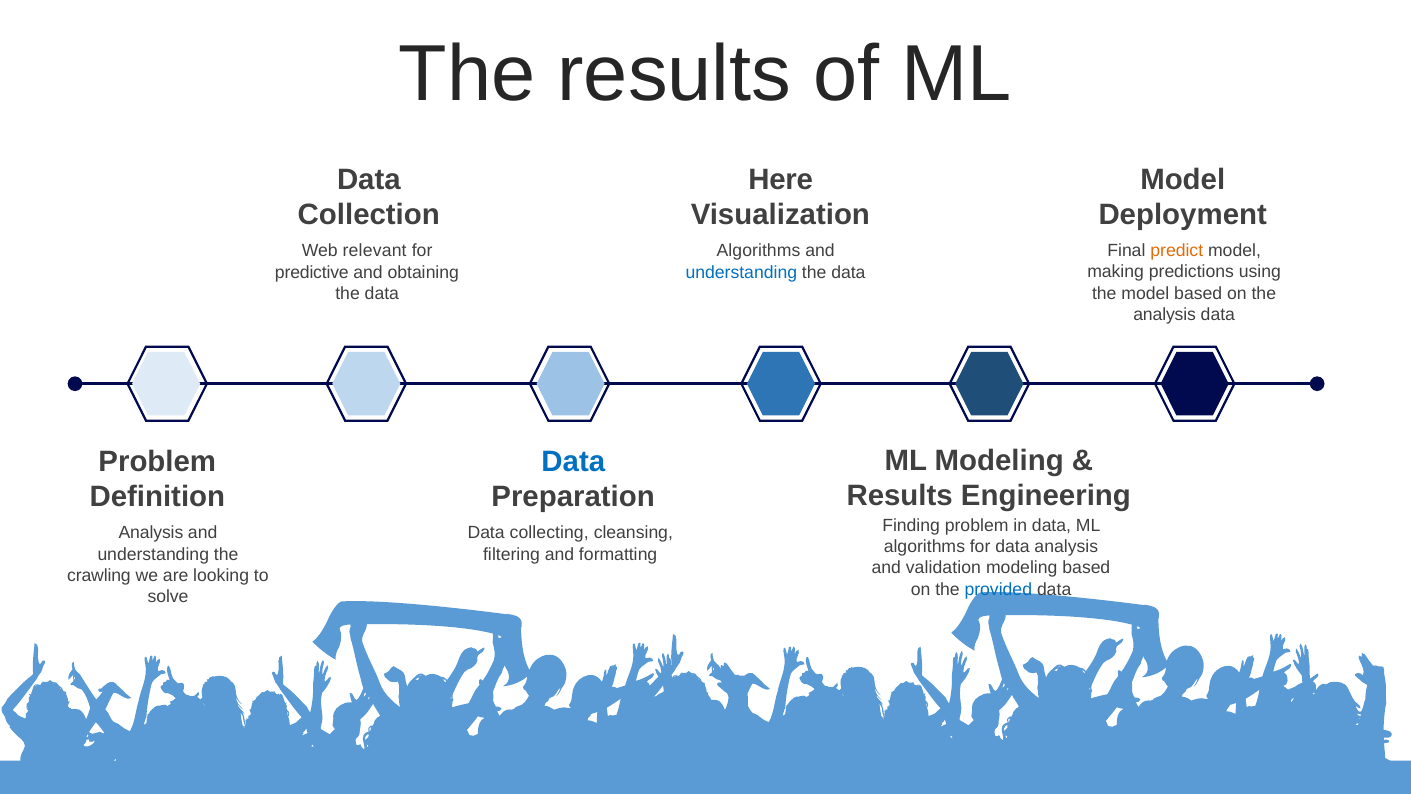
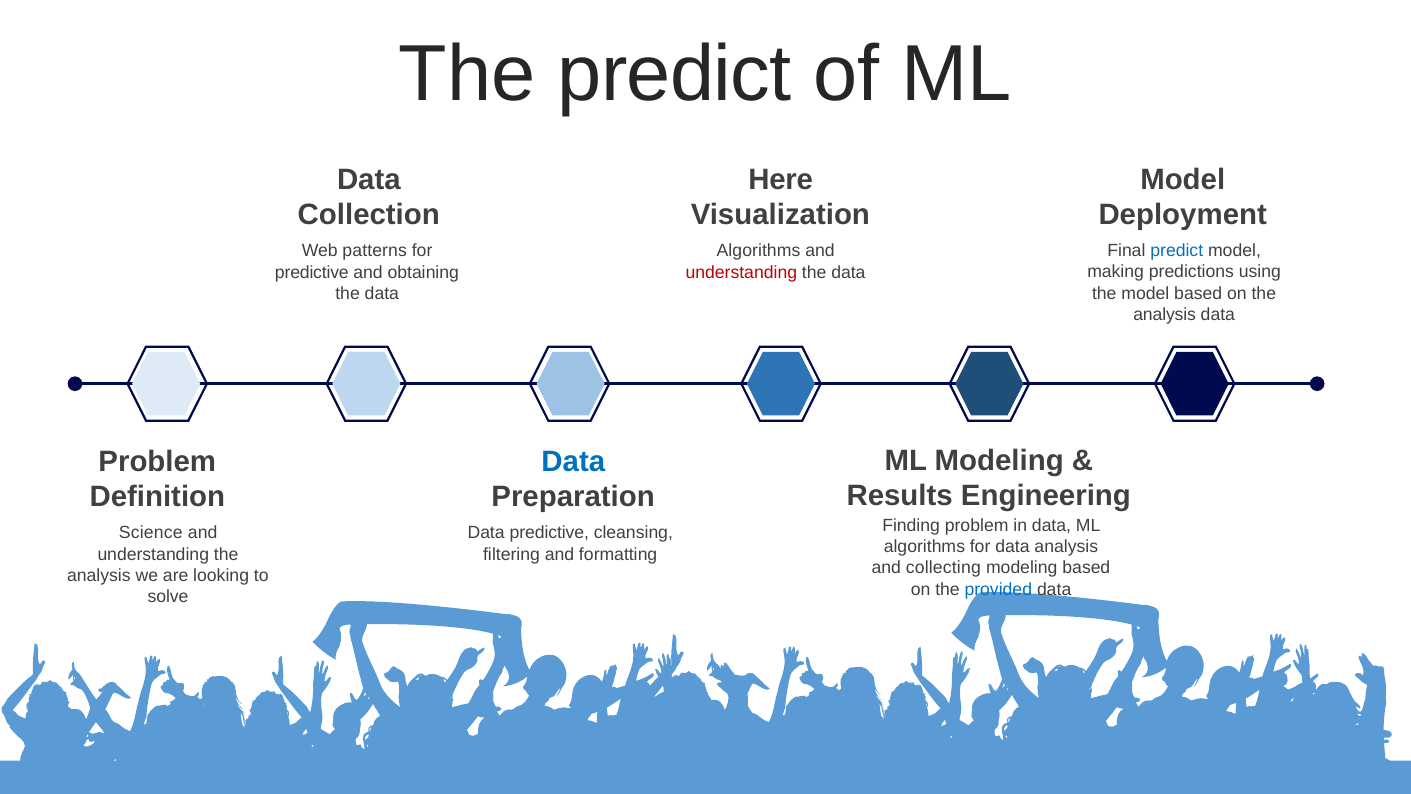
The results: results -> predict (675, 75)
predict colour: orange -> blue (1177, 251)
relevant: relevant -> patterns (375, 251)
understanding colour: blue -> red (741, 272)
Analysis: Analysis -> Science (151, 533)
Data collecting: collecting -> predictive (549, 533)
validation: validation -> collecting (943, 568)
crawling: crawling -> analysis (99, 575)
